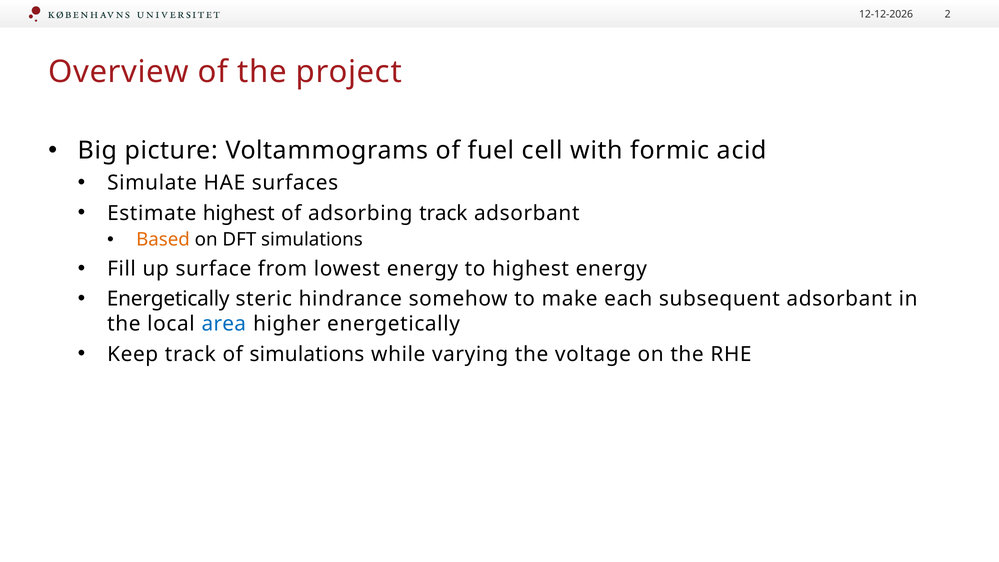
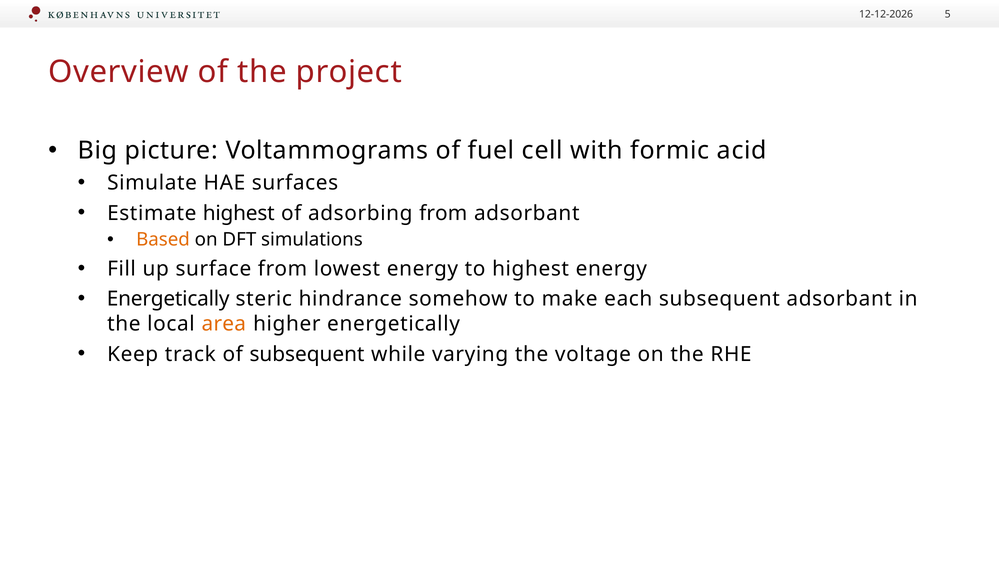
2: 2 -> 5 (948, 14)
adsorbing track: track -> from (443, 213)
area colour: blue -> orange (224, 324)
of simulations: simulations -> subsequent (307, 354)
